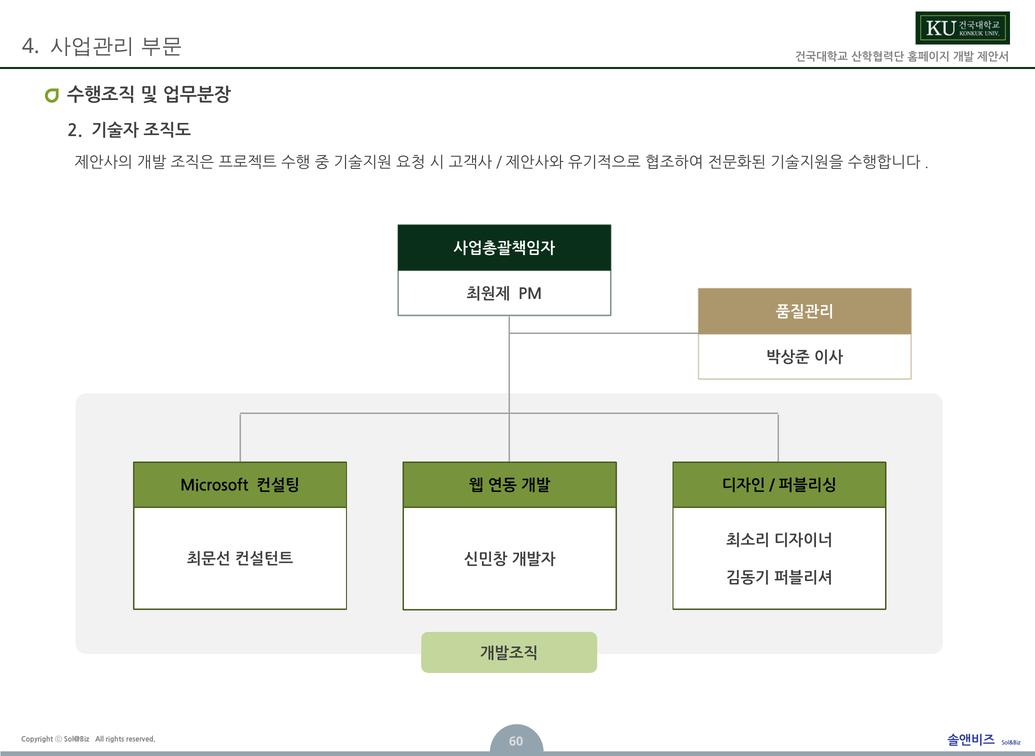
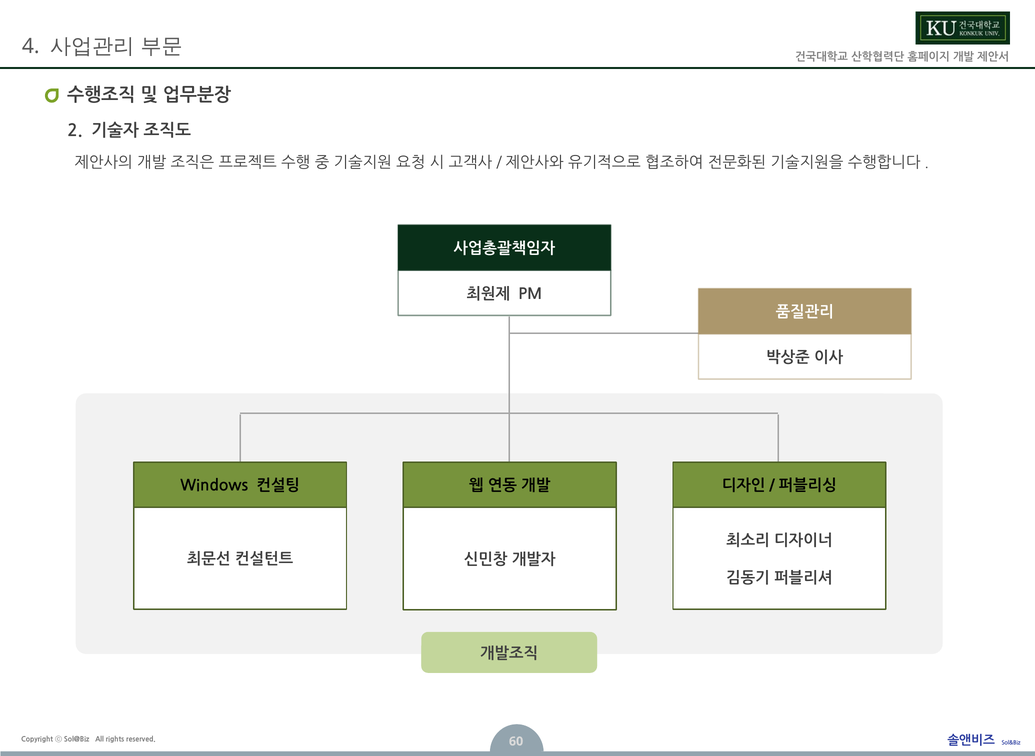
Microsoft: Microsoft -> Windows (214, 486)
